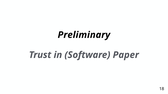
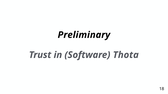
Paper: Paper -> Thota (126, 55)
